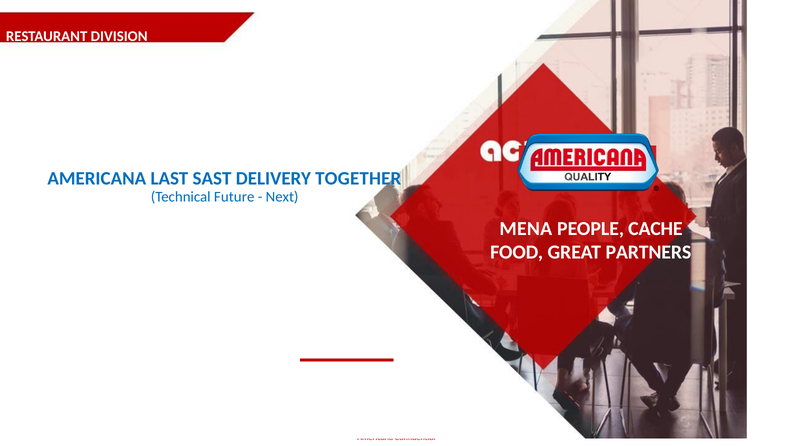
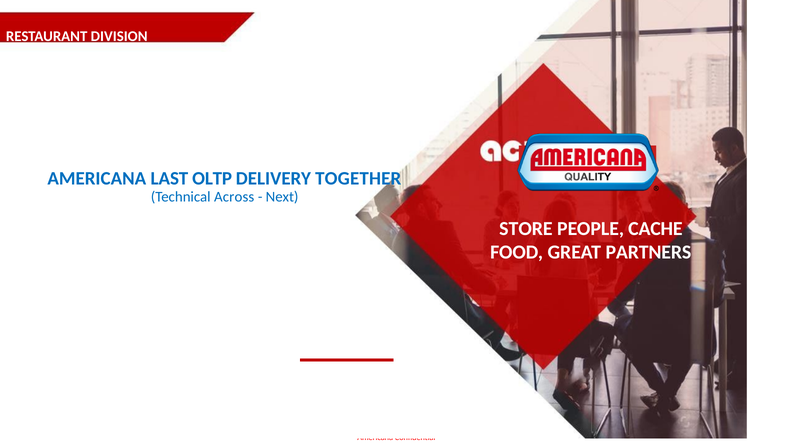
SAST: SAST -> OLTP (212, 178)
Future: Future -> Across (234, 197)
MENA: MENA -> STORE (526, 229)
